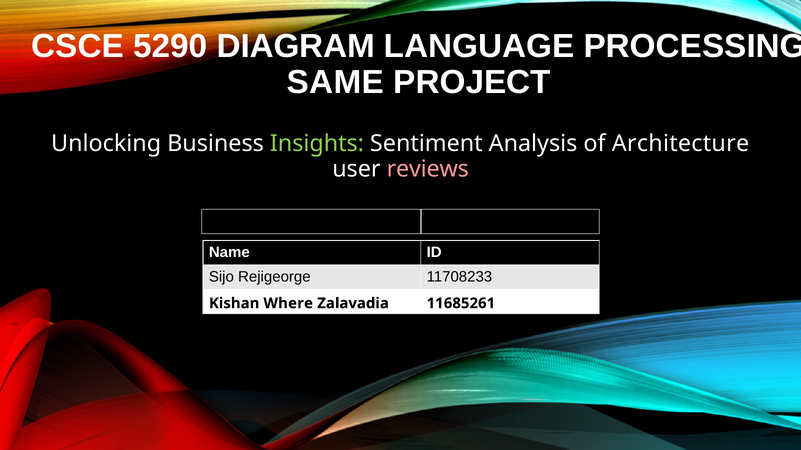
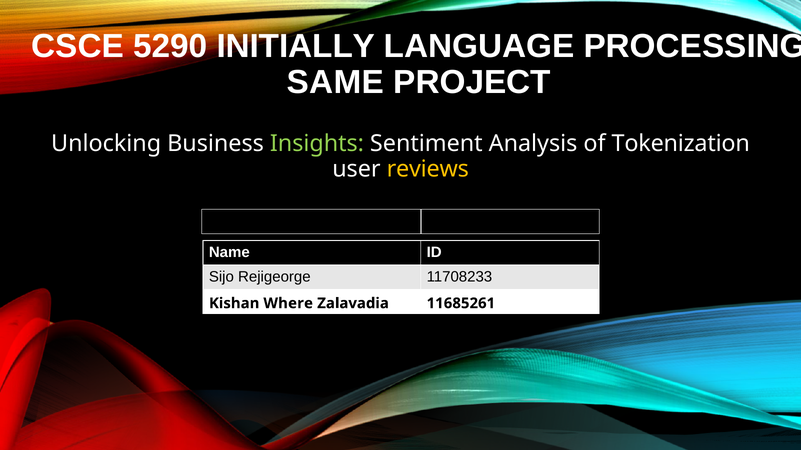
DIAGRAM: DIAGRAM -> INITIALLY (296, 46)
Architecture: Architecture -> Tokenization (681, 144)
reviews colour: pink -> yellow (428, 169)
